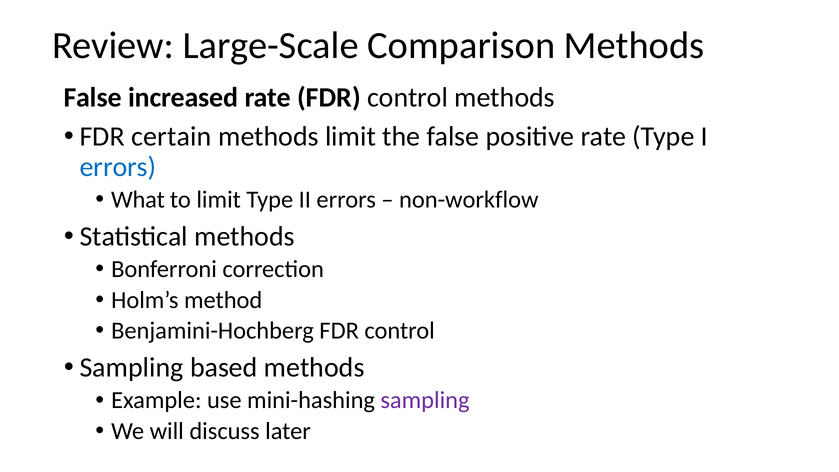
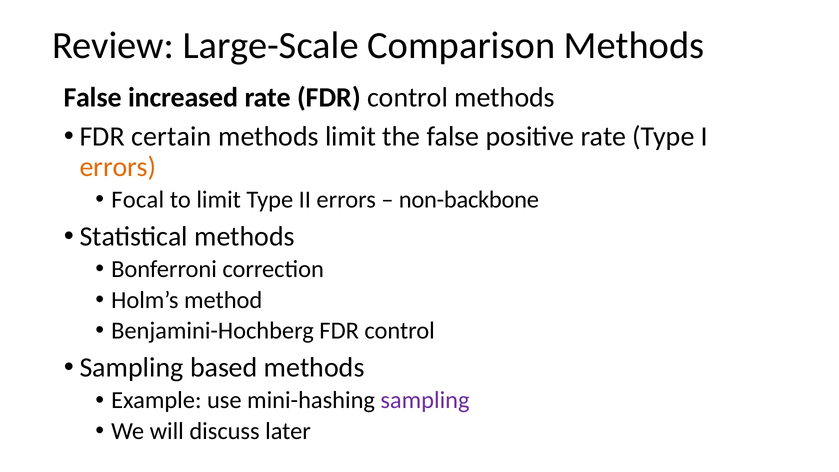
errors colour: blue -> orange (118, 167)
What: What -> Focal (138, 199)
non-workflow: non-workflow -> non-backbone (469, 199)
